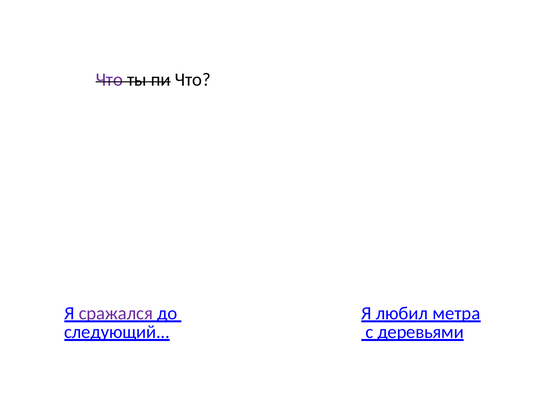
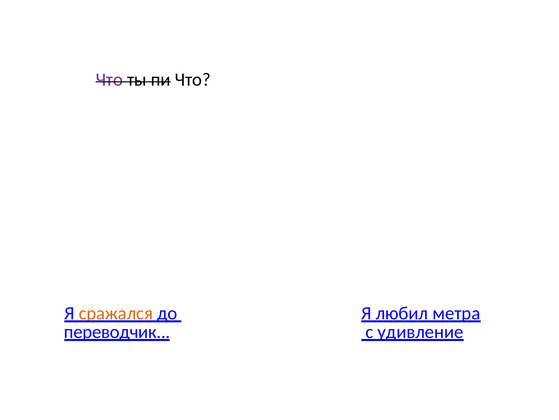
сражался colour: purple -> orange (116, 313)
следующий: следующий -> переводчик (117, 331)
деревьями: деревьями -> удивление (420, 331)
